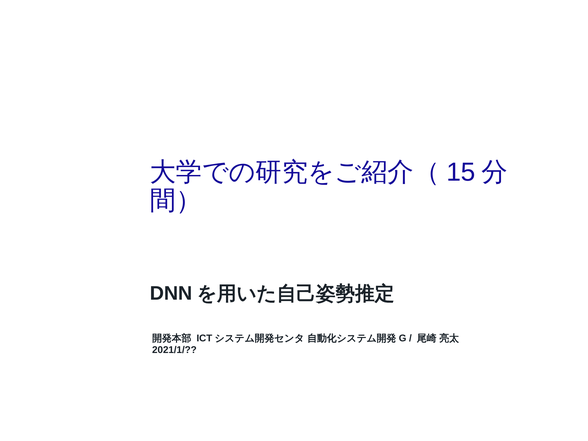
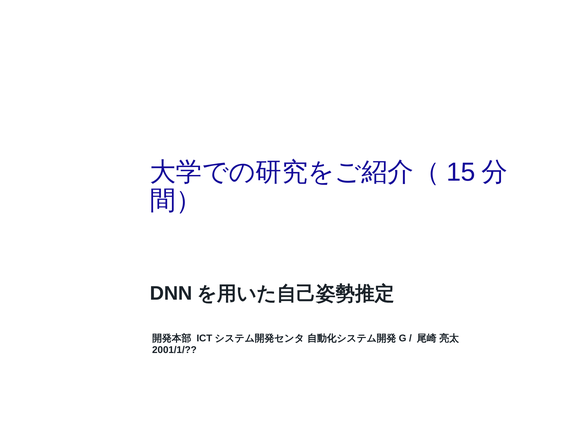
2021/1/: 2021/1/ -> 2001/1/ (174, 350)
